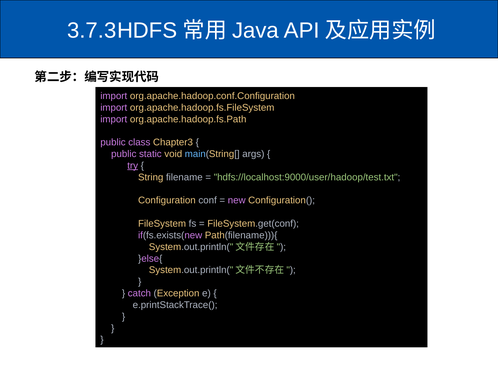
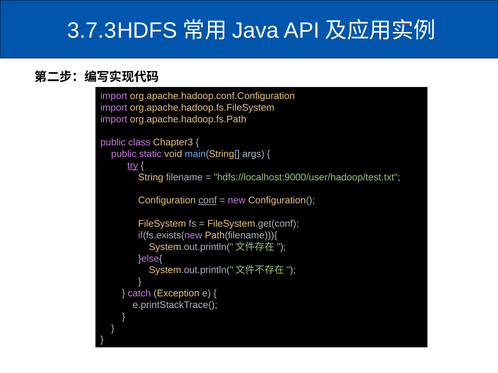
conf underline: none -> present (208, 201)
